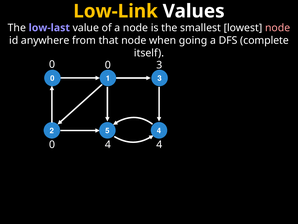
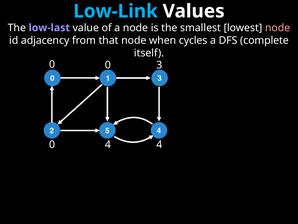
Low-Link colour: yellow -> light blue (116, 11)
anywhere: anywhere -> adjacency (45, 40)
going: going -> cycles (193, 40)
